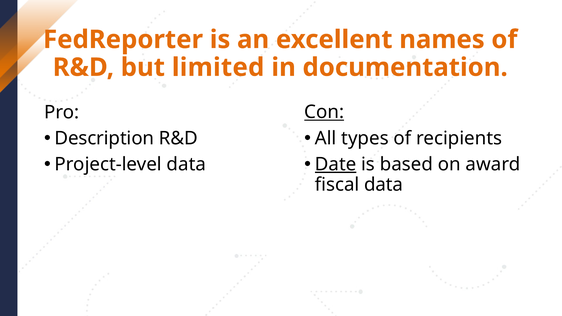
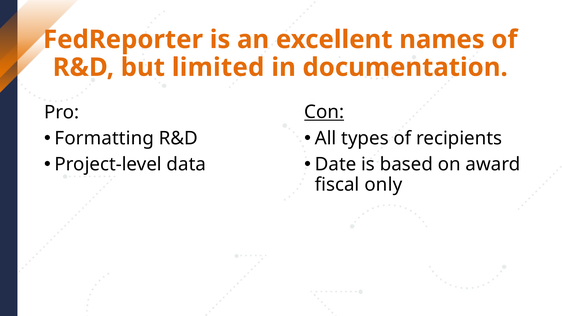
Description: Description -> Formatting (104, 138)
Date underline: present -> none (336, 164)
fiscal data: data -> only (383, 185)
